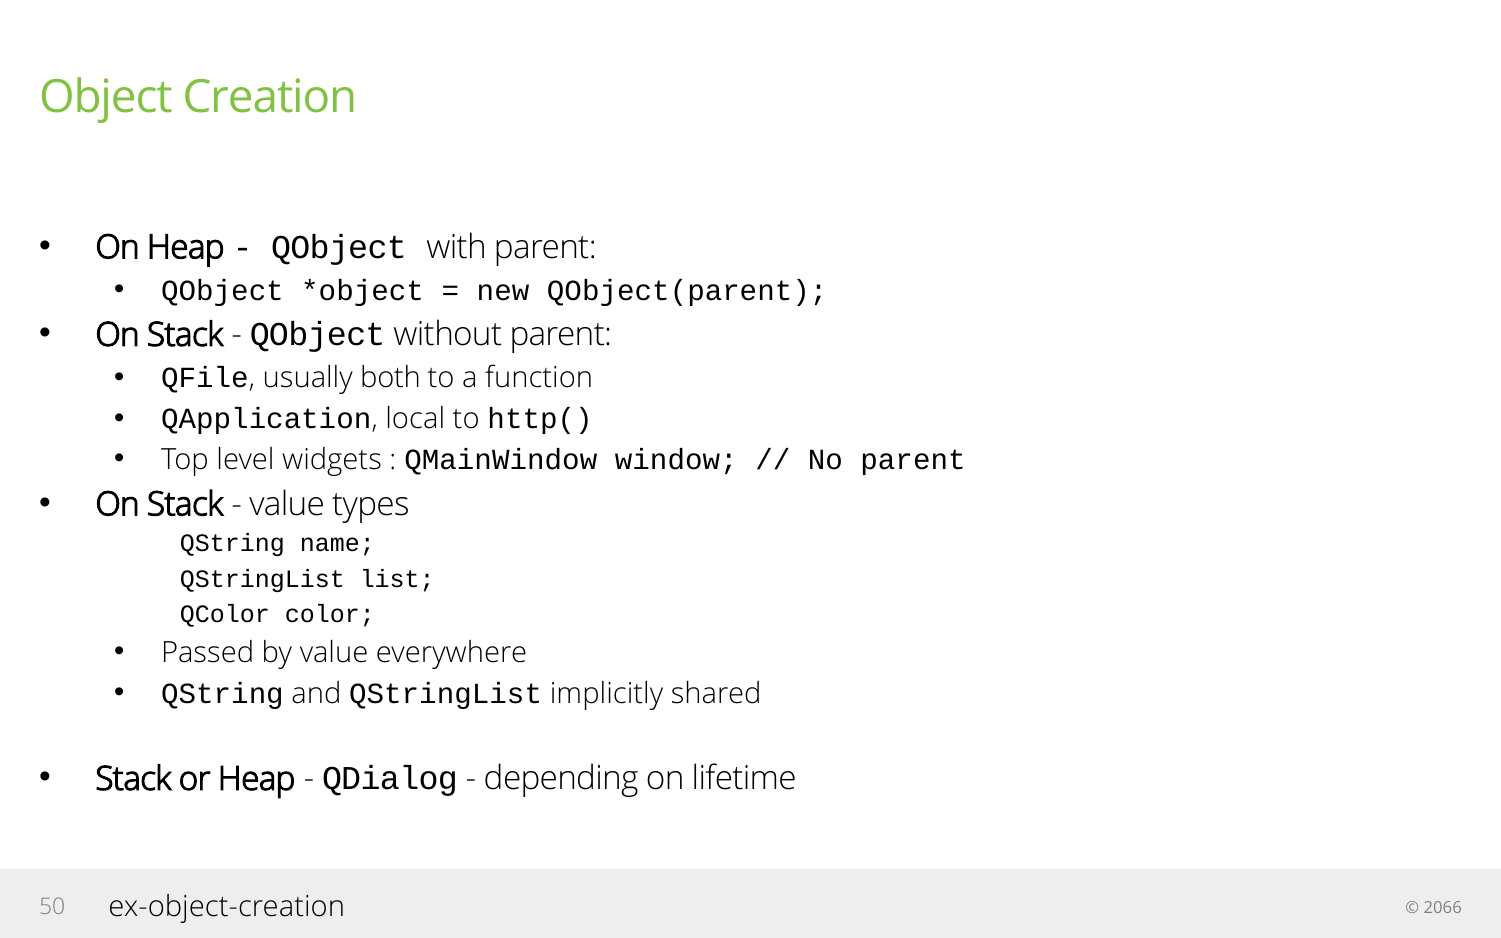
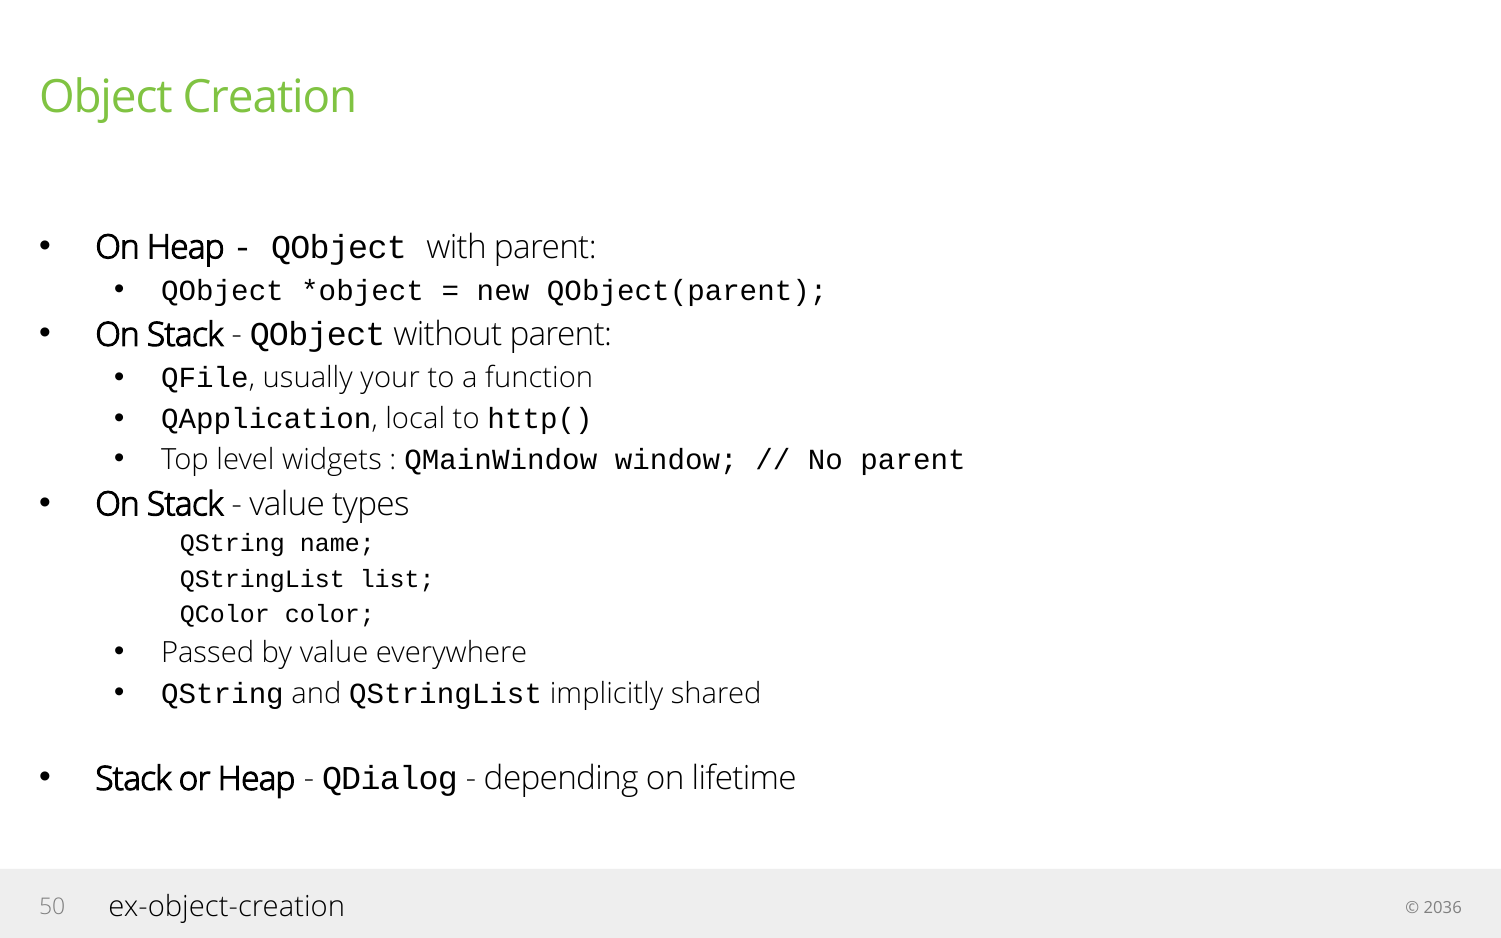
both: both -> your (390, 378)
2066: 2066 -> 2036 (1443, 908)
